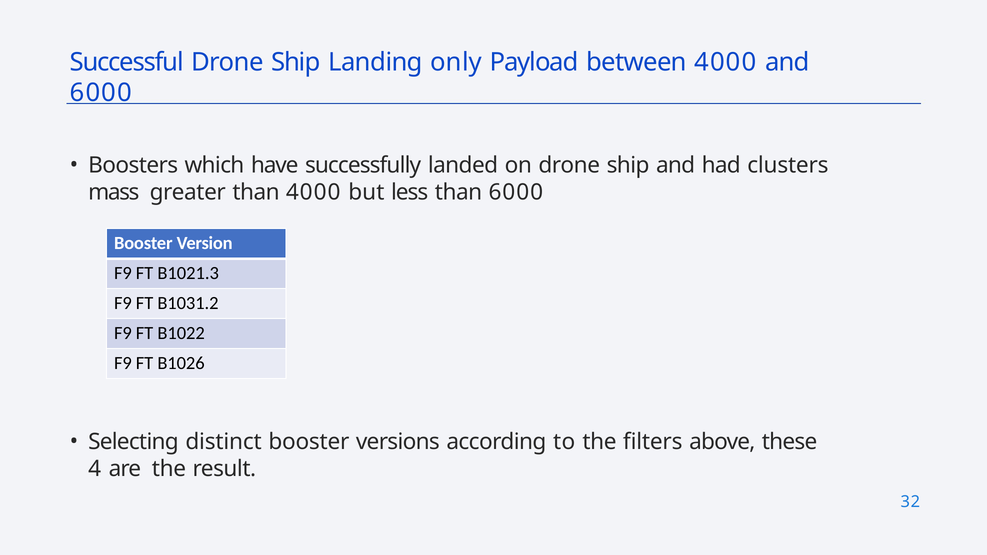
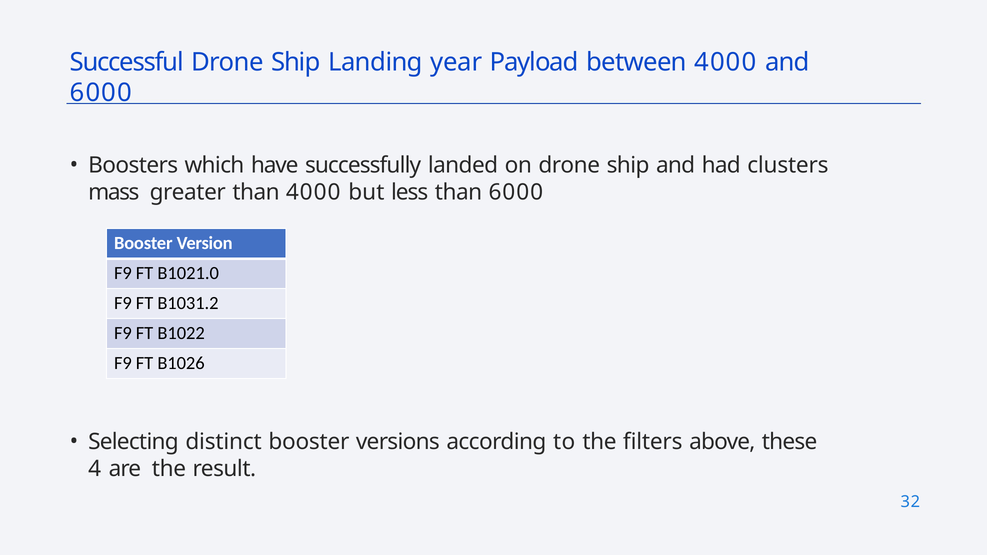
only: only -> year (456, 62)
B1021.3: B1021.3 -> B1021.0 (188, 273)
